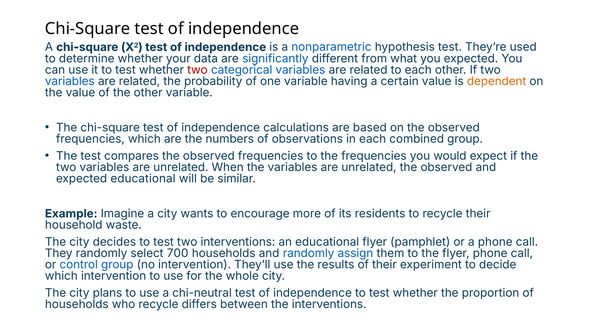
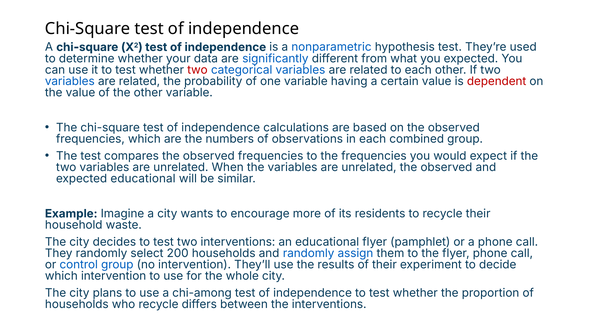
dependent colour: orange -> red (497, 81)
700: 700 -> 200 (178, 253)
chi-neutral: chi-neutral -> chi-among (202, 293)
